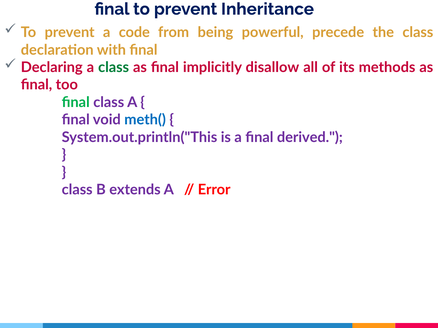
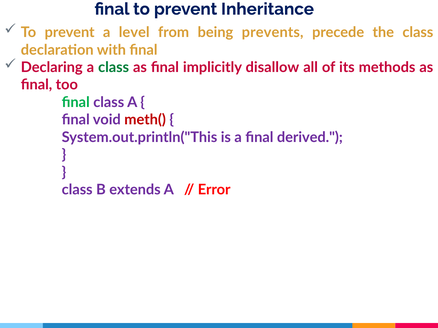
code: code -> level (134, 32)
powerful: powerful -> prevents (273, 32)
meth( colour: blue -> red (145, 120)
